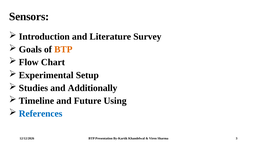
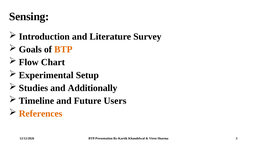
Sensors: Sensors -> Sensing (29, 16)
Using: Using -> Users (115, 101)
References colour: blue -> orange (41, 113)
